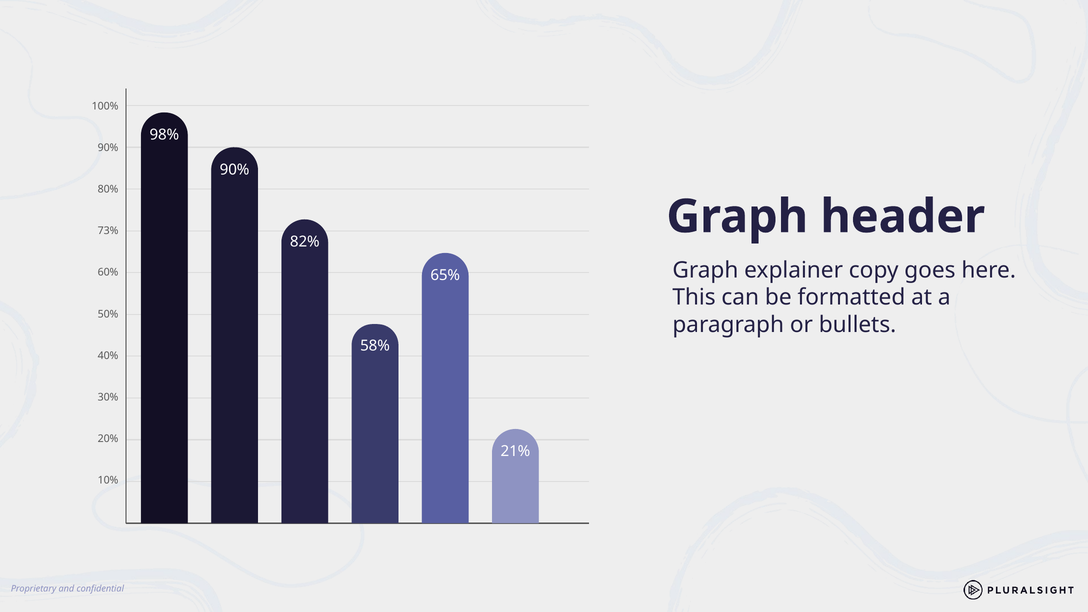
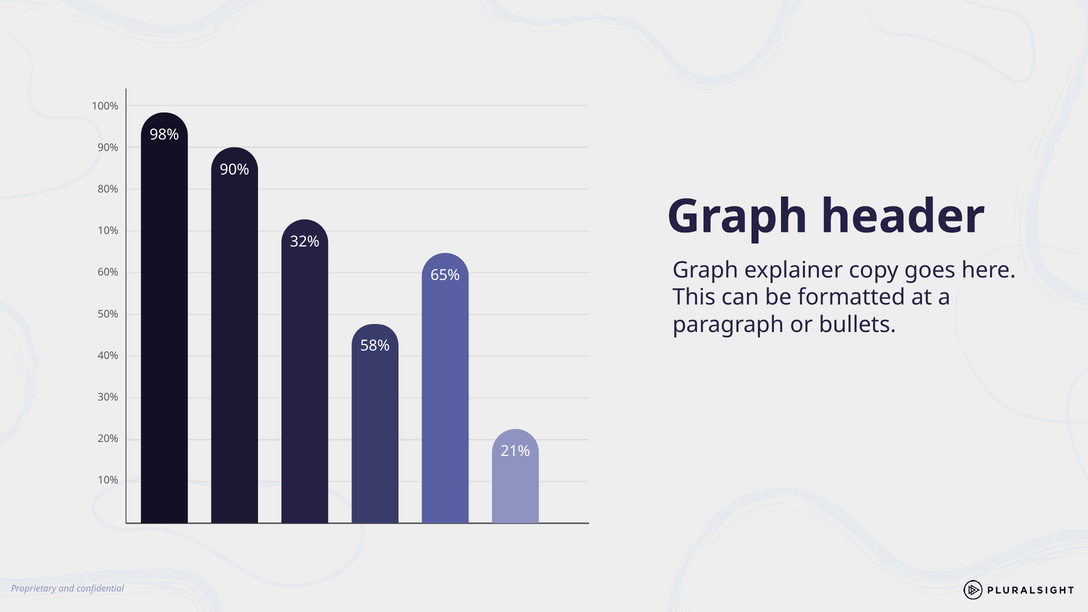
73%: 73% -> 10% (108, 231)
82%: 82% -> 32% (305, 242)
